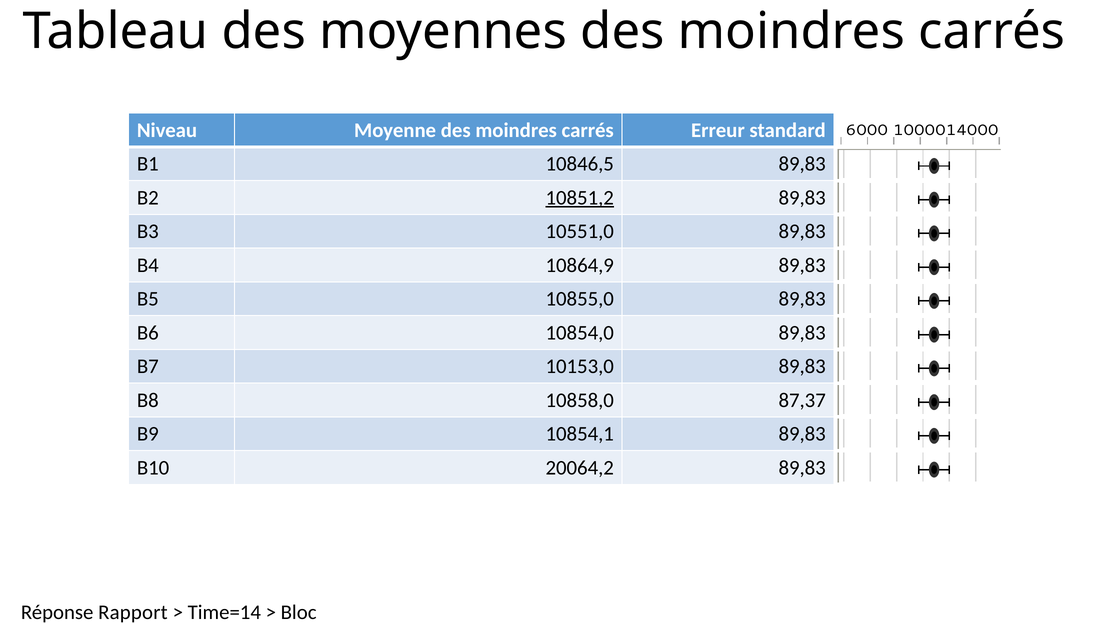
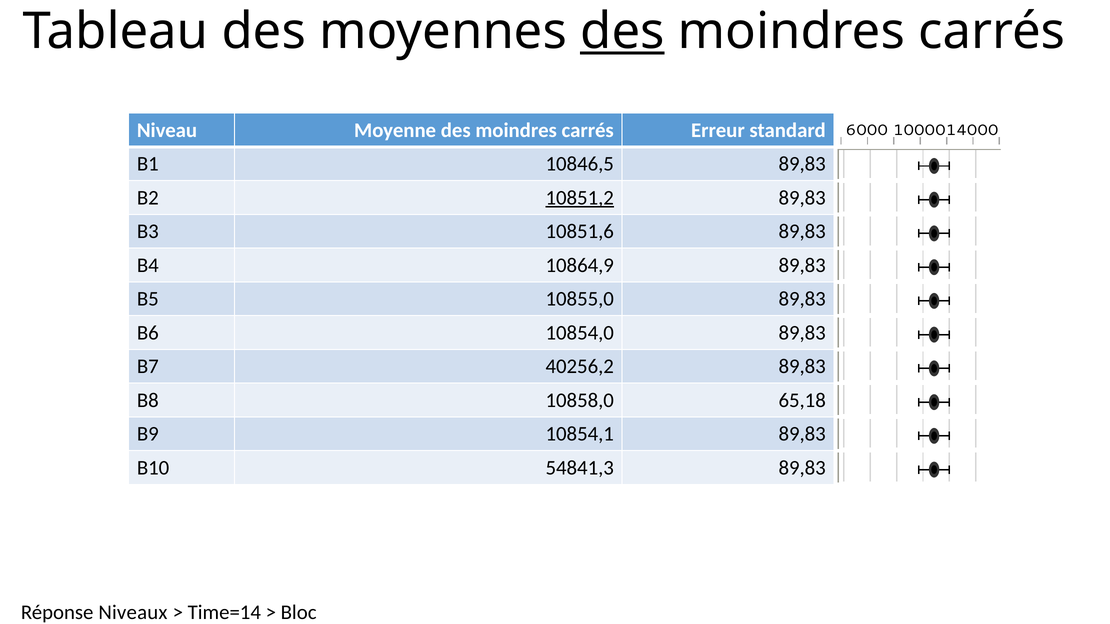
des underline: none -> present (622, 31)
10551,0: 10551,0 -> 10851,6 (580, 232)
10153,0: 10153,0 -> 40256,2 (580, 367)
87,37: 87,37 -> 65,18 (802, 400)
20064,2: 20064,2 -> 54841,3 (580, 468)
Rapport: Rapport -> Niveaux (133, 613)
